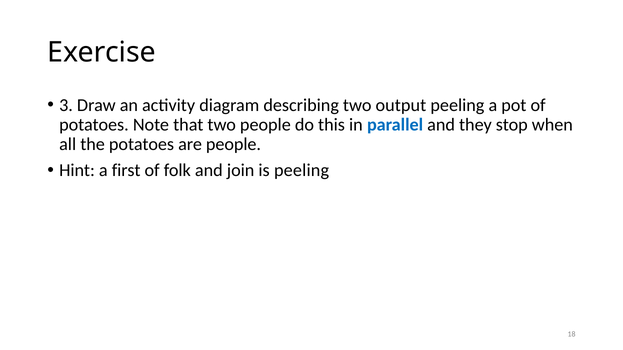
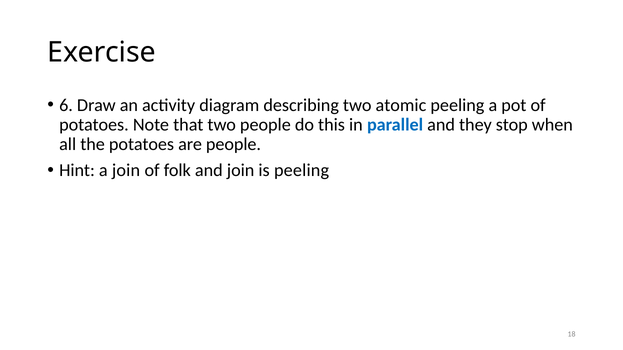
3: 3 -> 6 (66, 105)
output: output -> atomic (401, 105)
a first: first -> join (126, 171)
